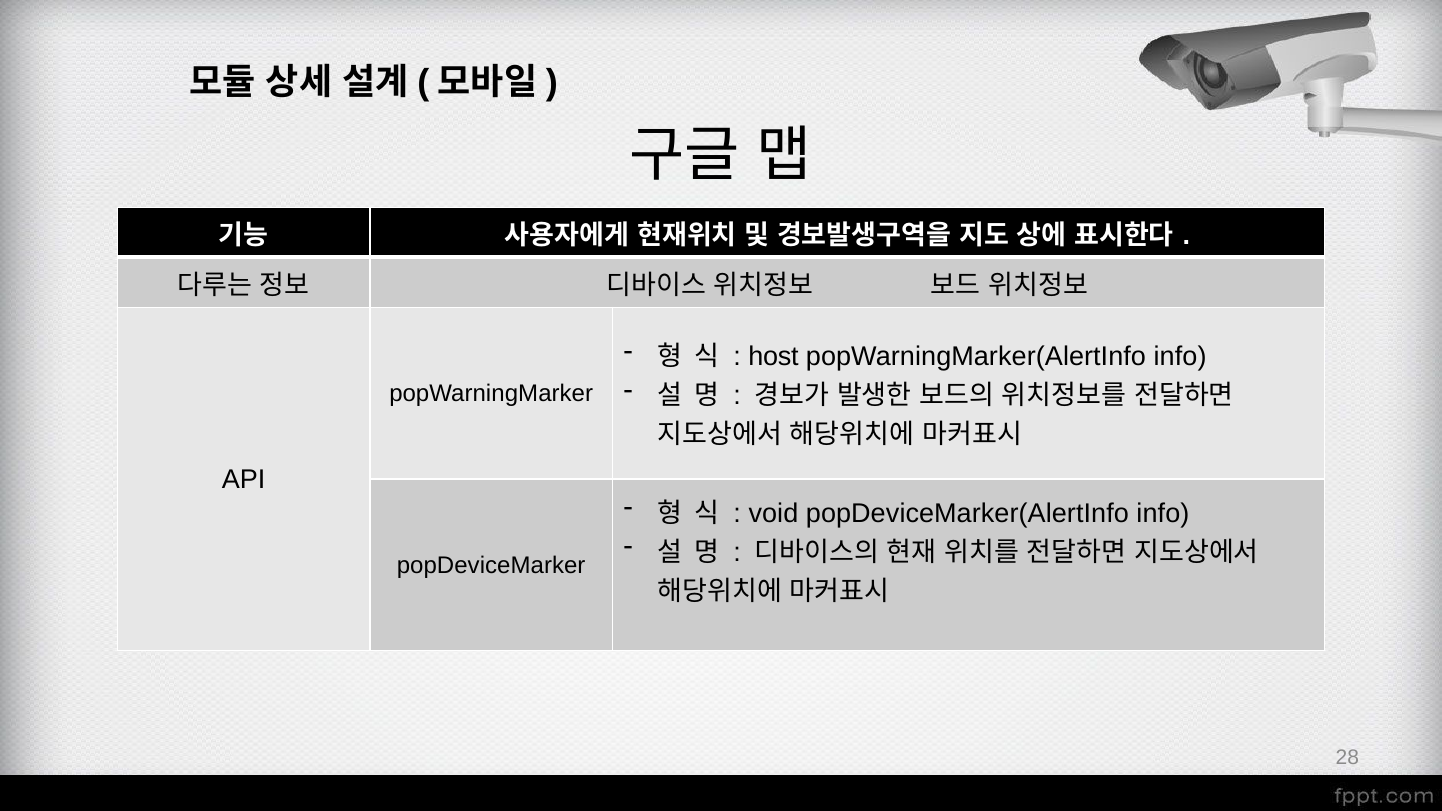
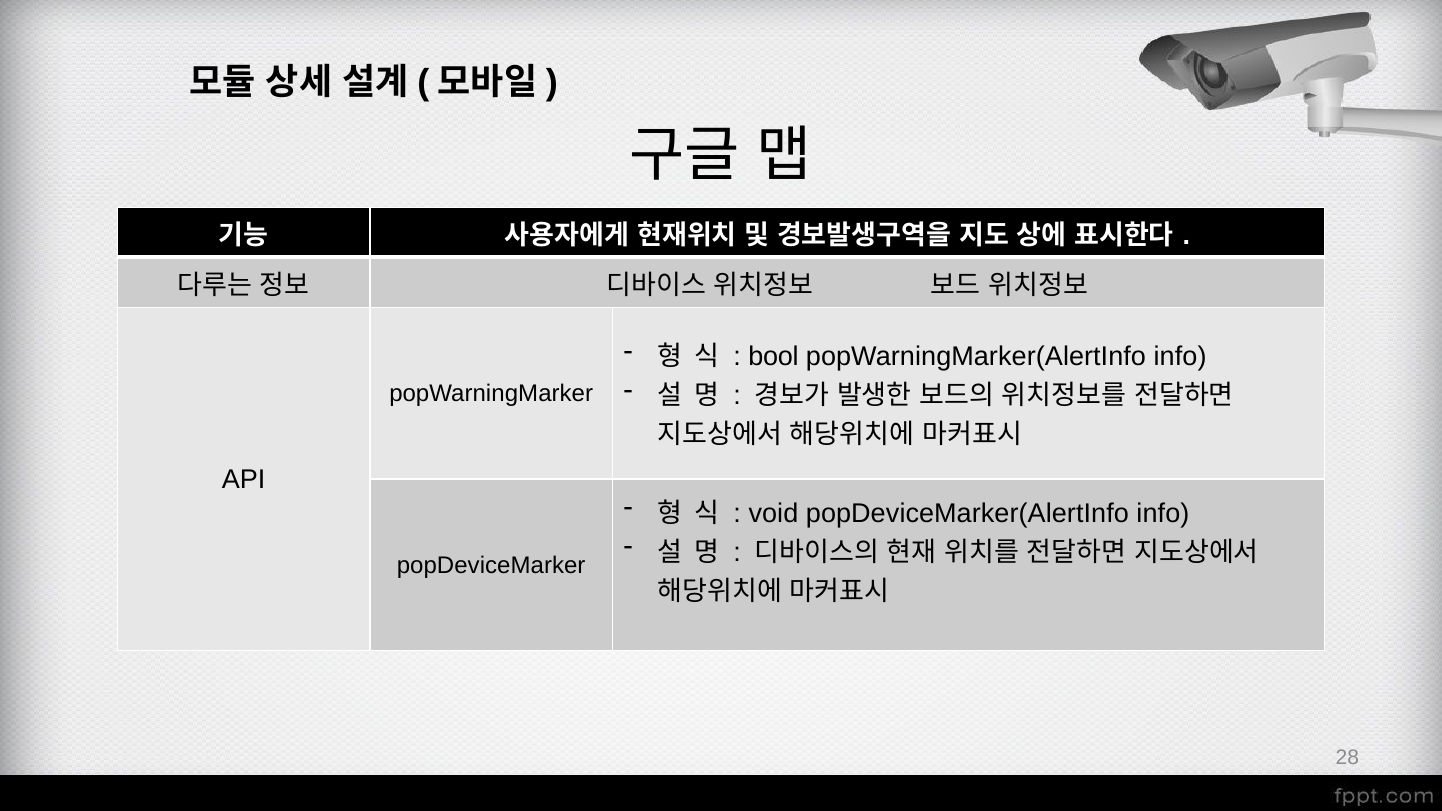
host: host -> bool (774, 357)
